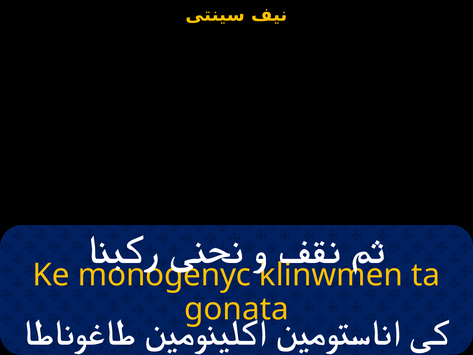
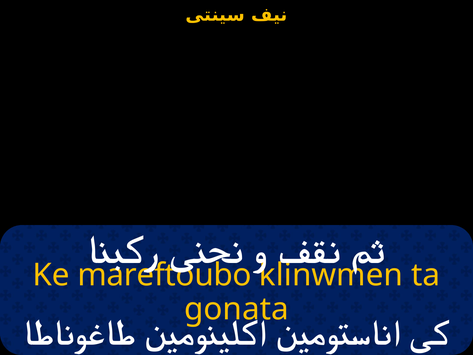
monogenyc: monogenyc -> mareftoubo (165, 275)
